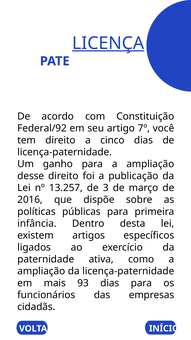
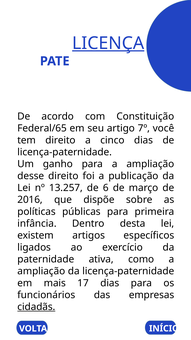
Federal/92: Federal/92 -> Federal/65 (42, 128)
3: 3 -> 6 (106, 188)
93: 93 -> 17 (83, 283)
cidadãs underline: none -> present (36, 306)
